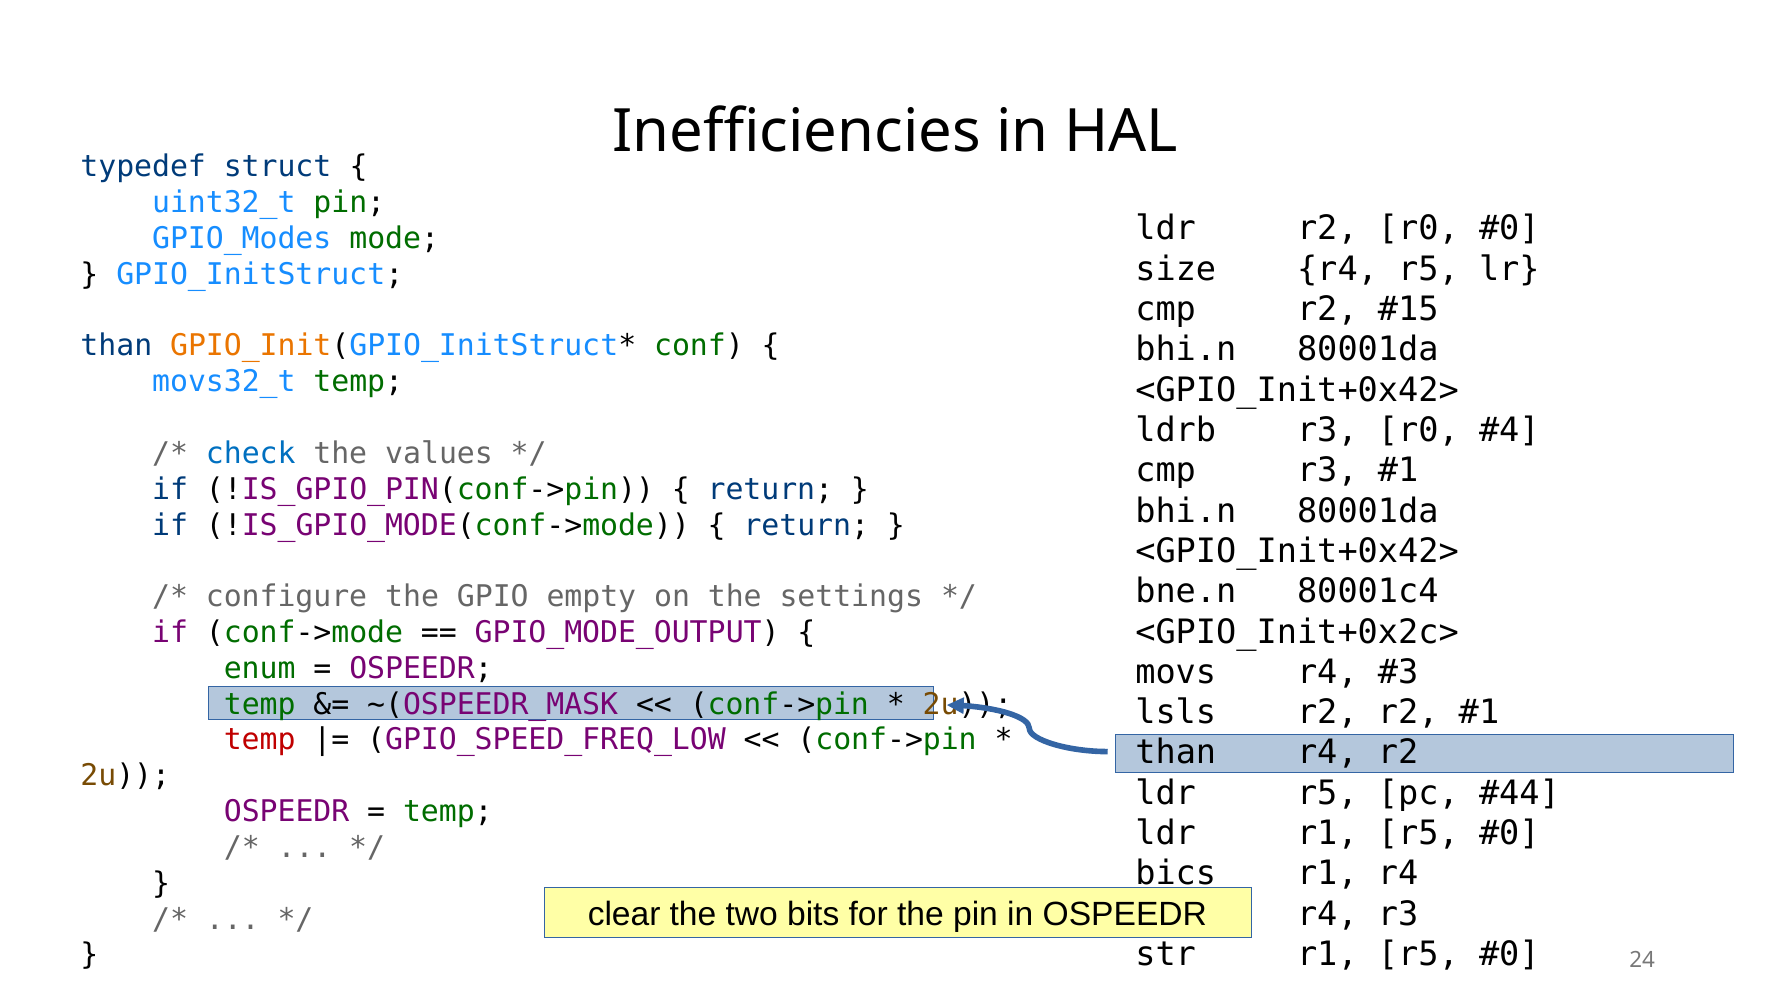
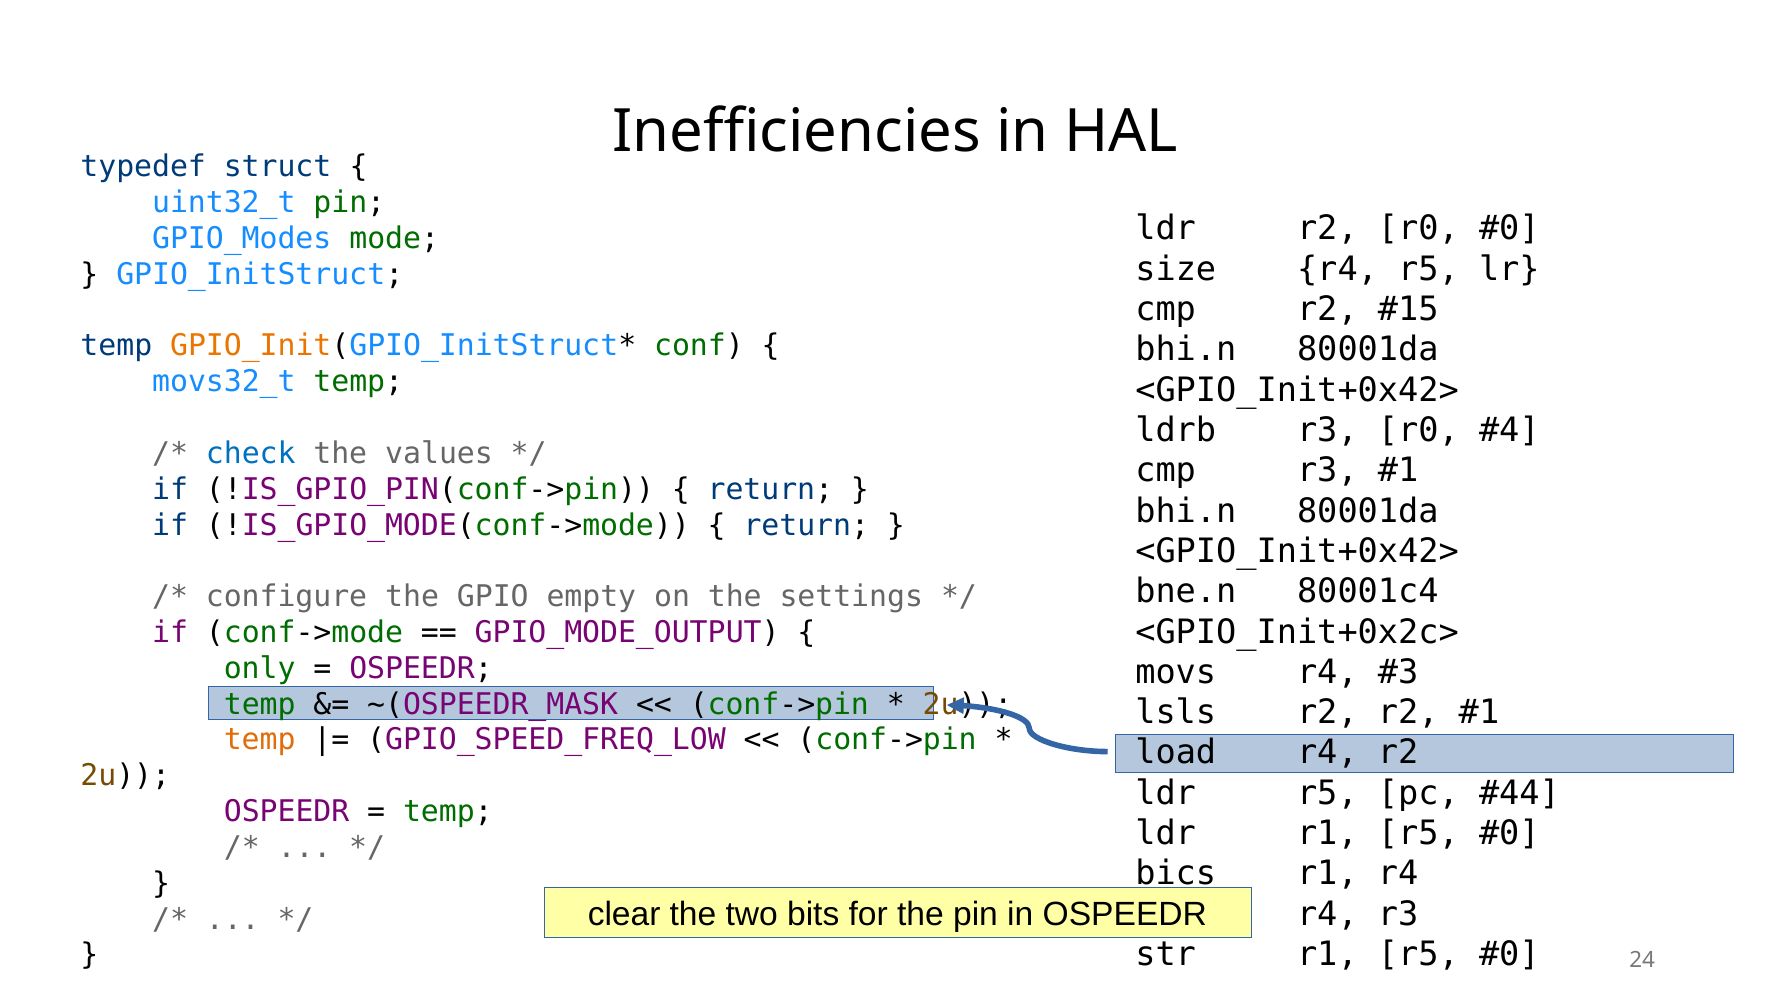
than: than -> temp (116, 346)
enum: enum -> only (260, 668)
temp colour: red -> orange (260, 740)
than: than -> load (1176, 753)
